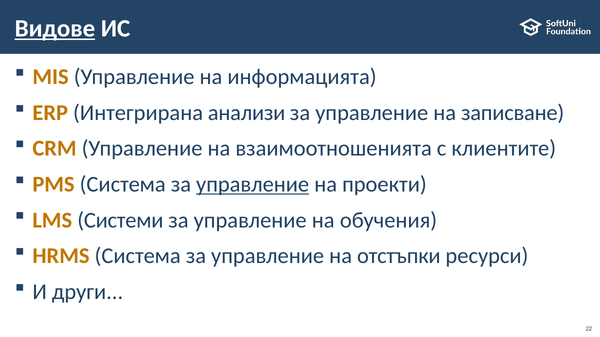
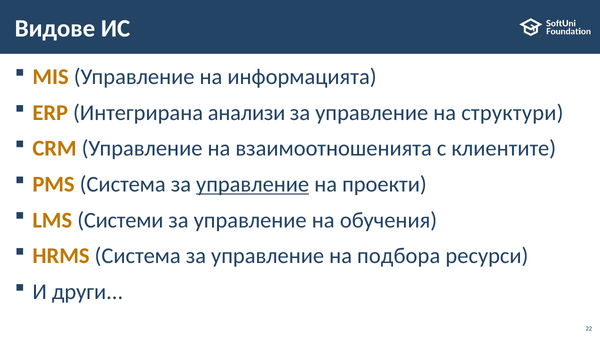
Видове underline: present -> none (55, 28)
записване: записване -> структури (512, 113)
отстъпки: отстъпки -> подбора (399, 256)
